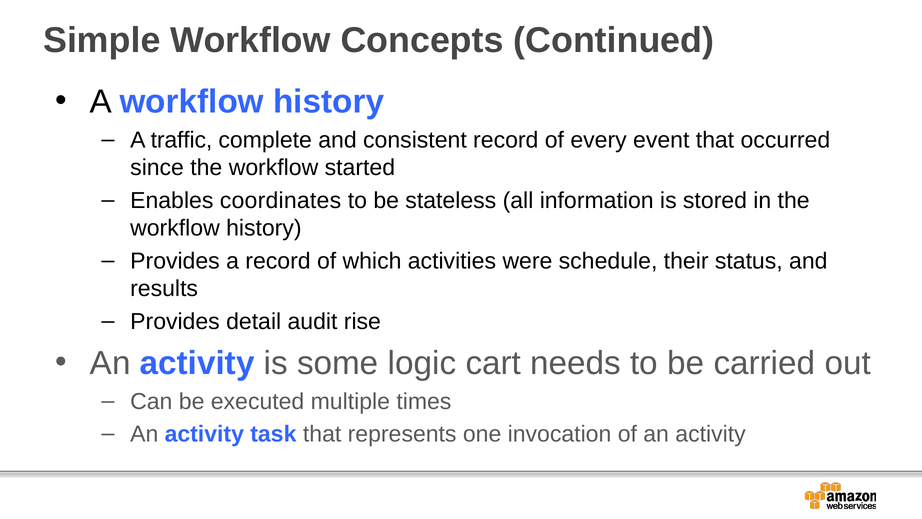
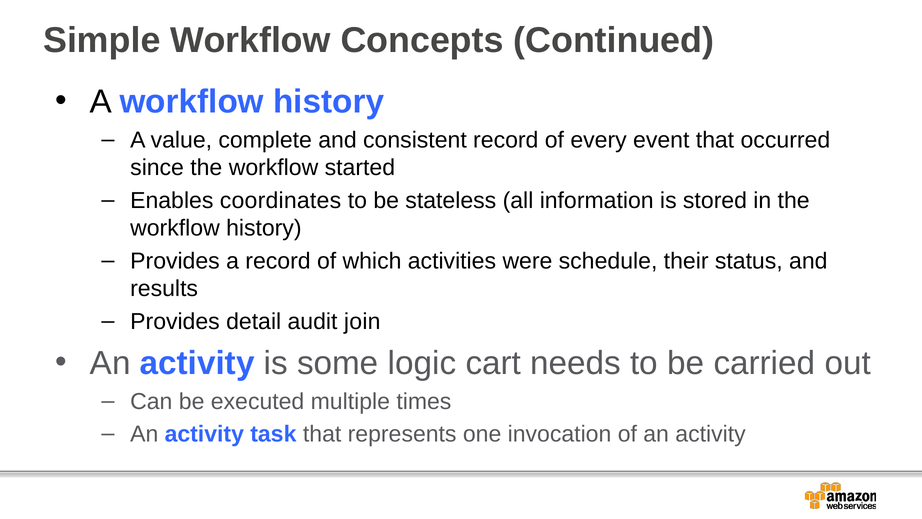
traffic: traffic -> value (181, 140)
rise: rise -> join (362, 321)
